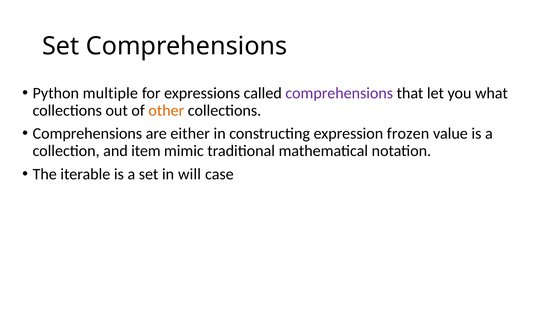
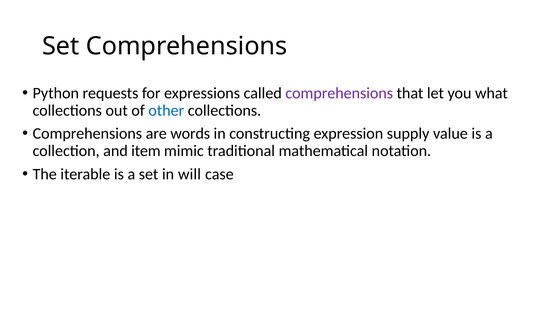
multiple: multiple -> requests (110, 93)
other colour: orange -> blue (166, 111)
either: either -> words (190, 134)
frozen: frozen -> supply (408, 134)
